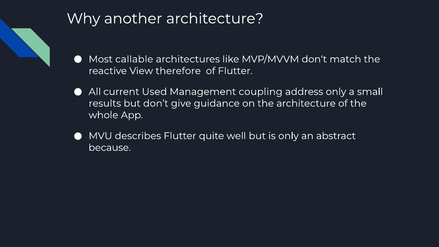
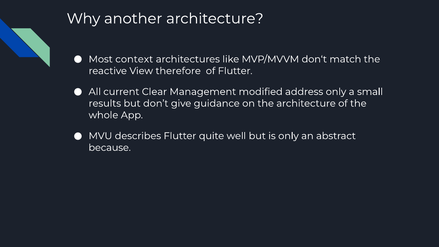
callable: callable -> context (134, 59)
Used: Used -> Clear (154, 92)
coupling: coupling -> modified (261, 92)
